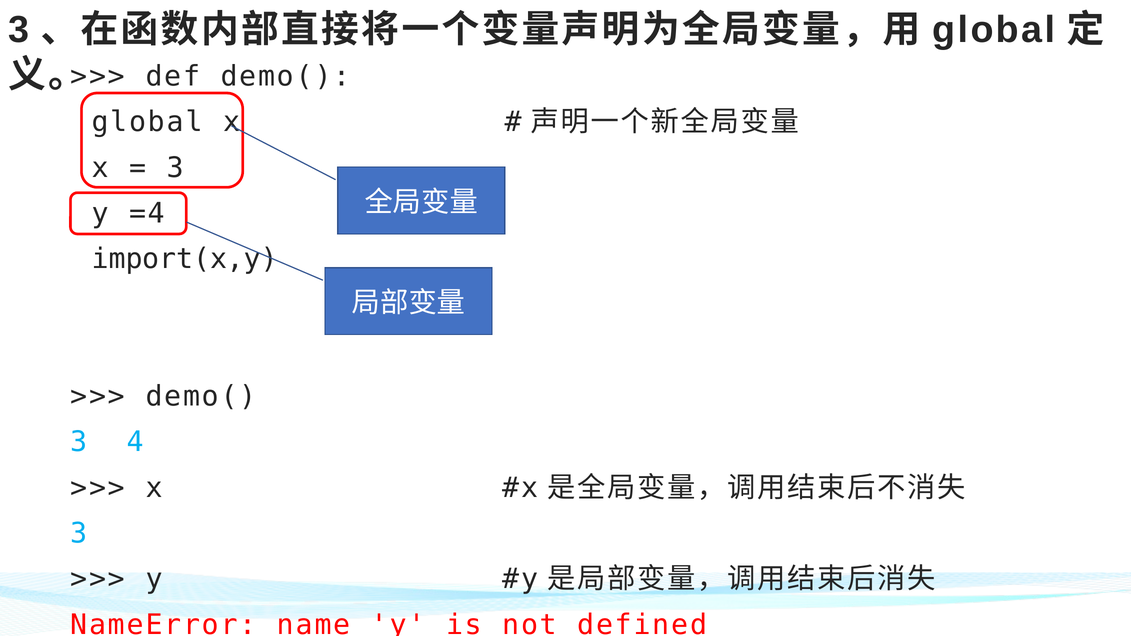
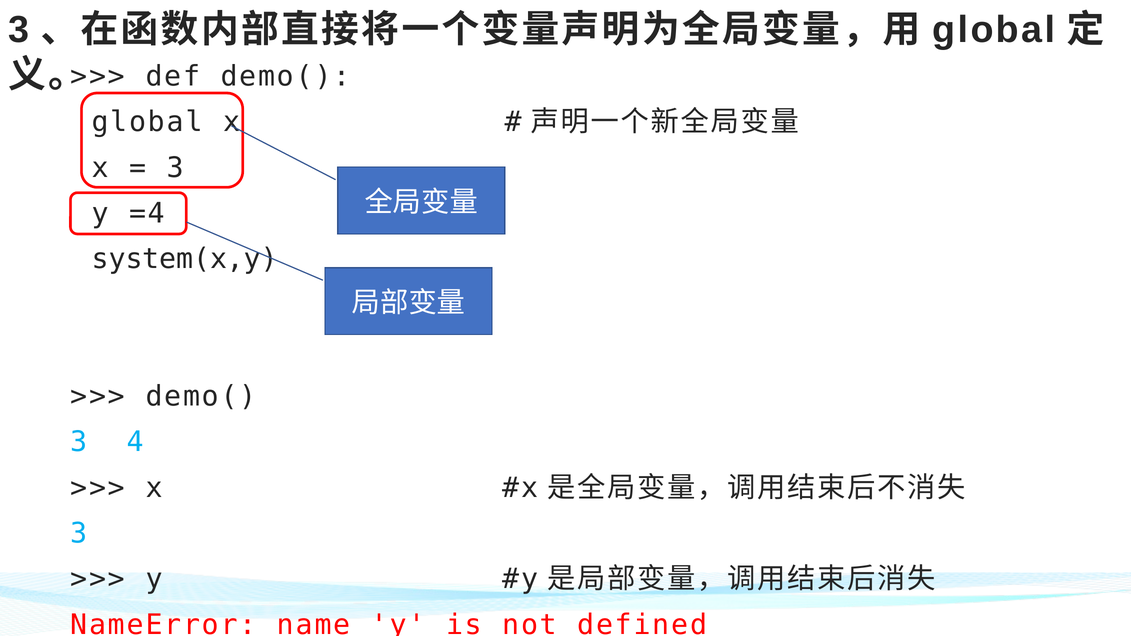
import(x,y: import(x,y -> system(x,y (185, 259)
